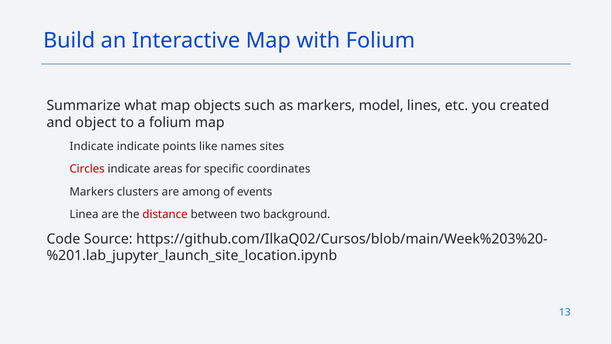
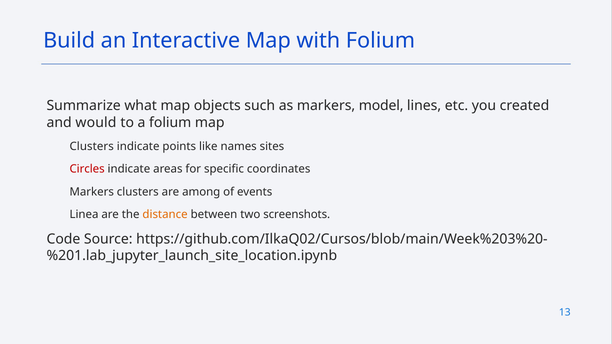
object: object -> would (96, 123)
Indicate: Indicate -> Clusters (92, 147)
distance colour: red -> orange (165, 215)
background: background -> screenshots (297, 215)
